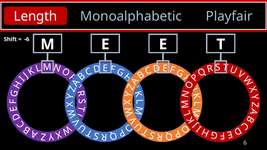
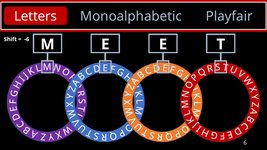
Length: Length -> Letters (35, 16)
